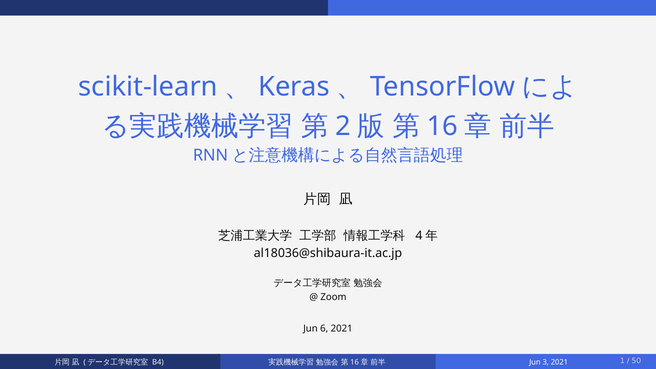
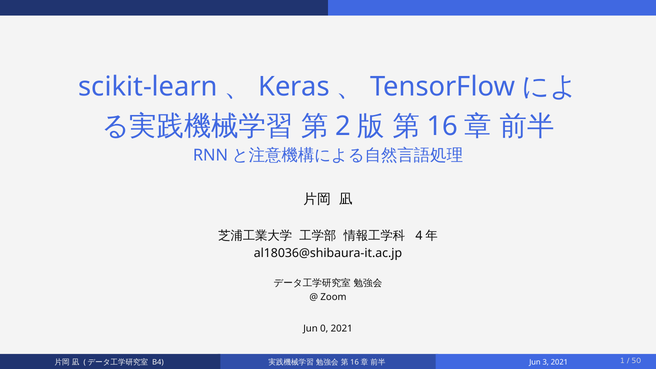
6: 6 -> 0 (324, 329)
